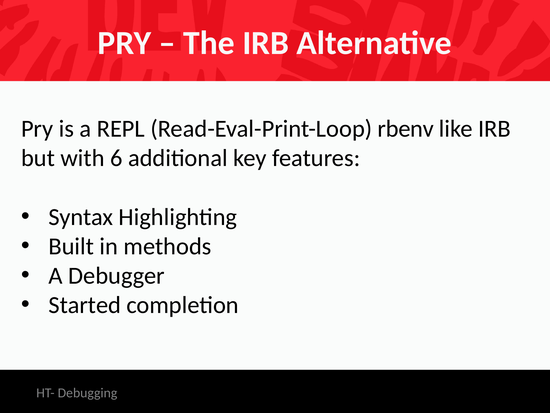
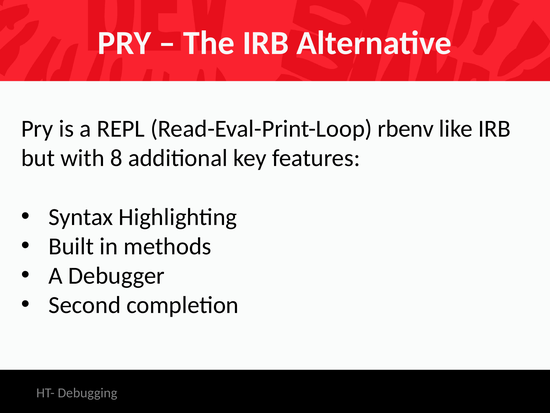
6: 6 -> 8 (116, 158)
Started: Started -> Second (85, 305)
